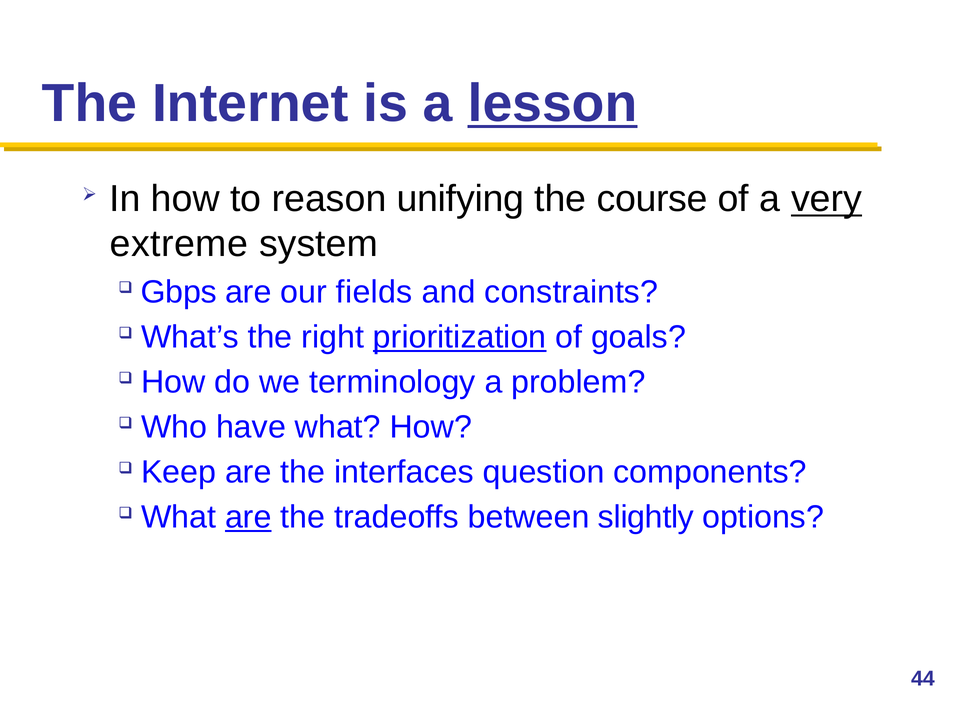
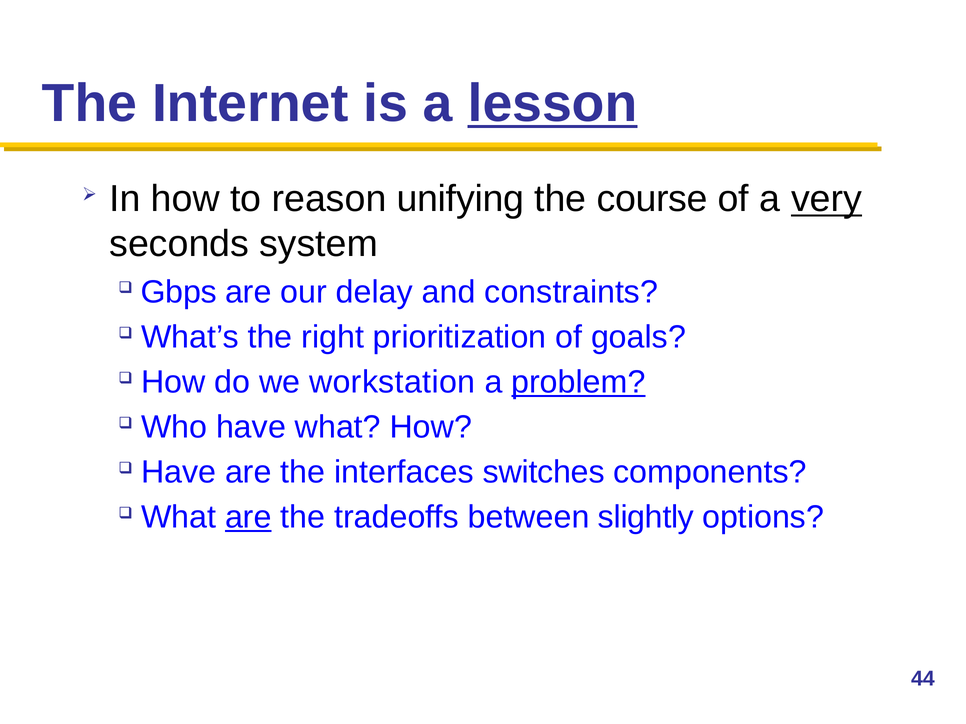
extreme: extreme -> seconds (179, 244)
fields: fields -> delay (374, 292)
prioritization underline: present -> none (460, 337)
terminology: terminology -> workstation (392, 382)
problem underline: none -> present (578, 382)
Keep: Keep -> Have (179, 472)
question: question -> switches (544, 472)
